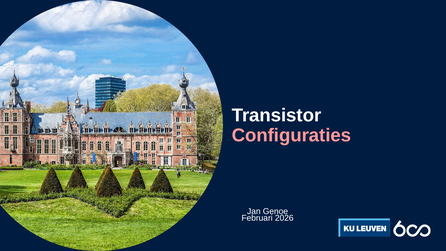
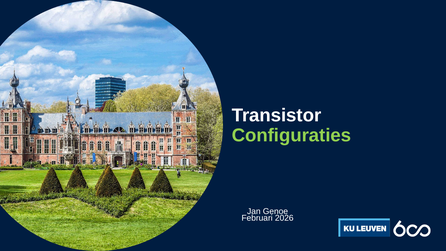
Configuraties colour: pink -> light green (291, 135)
